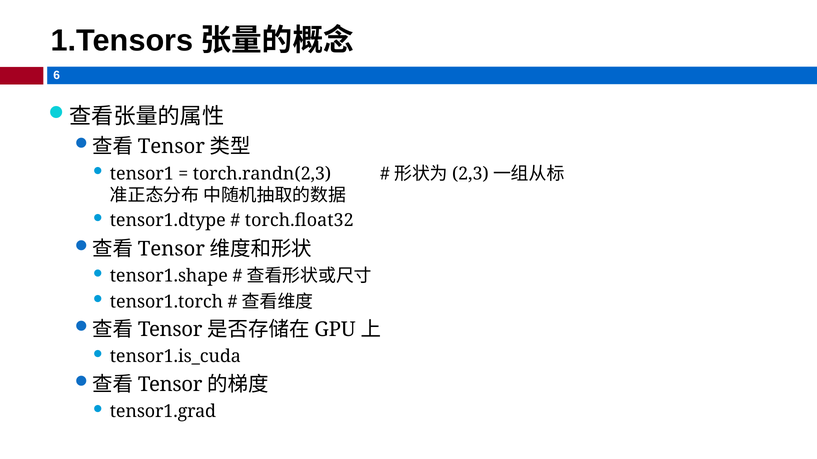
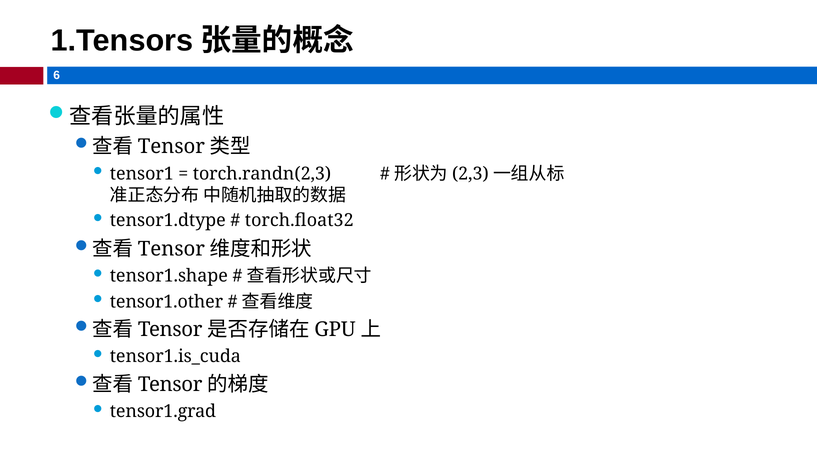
tensor1.torch: tensor1.torch -> tensor1.other (166, 302)
